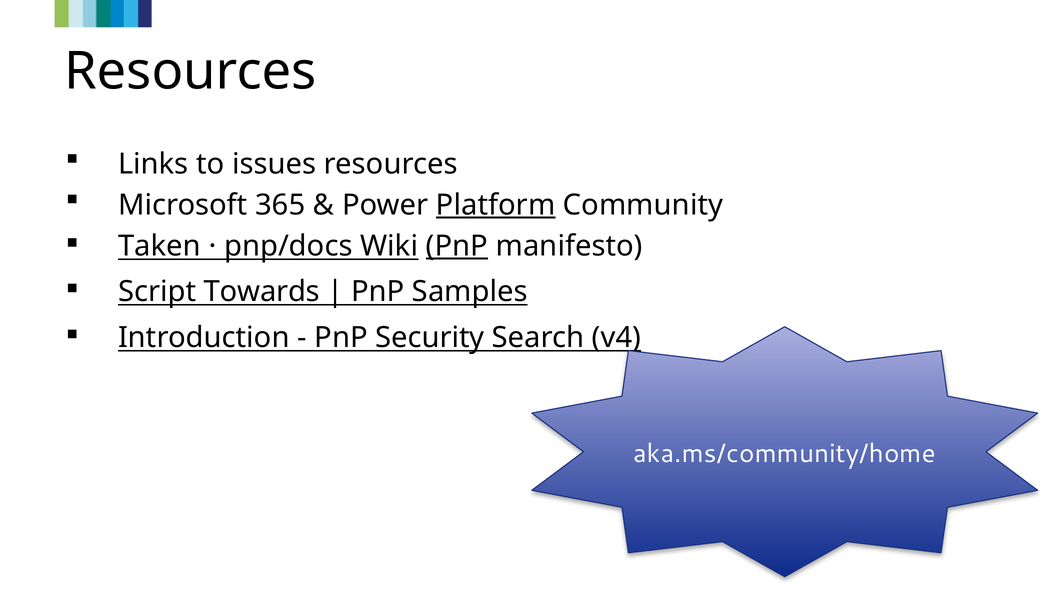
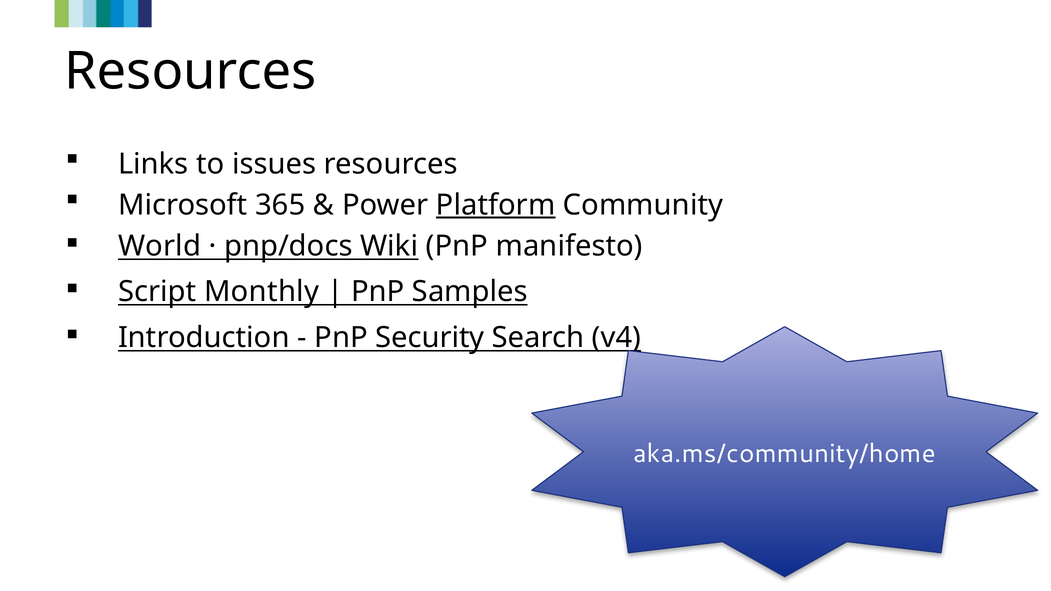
Taken: Taken -> World (160, 246)
PnP underline: present -> none (457, 246)
Towards: Towards -> Monthly (262, 292)
